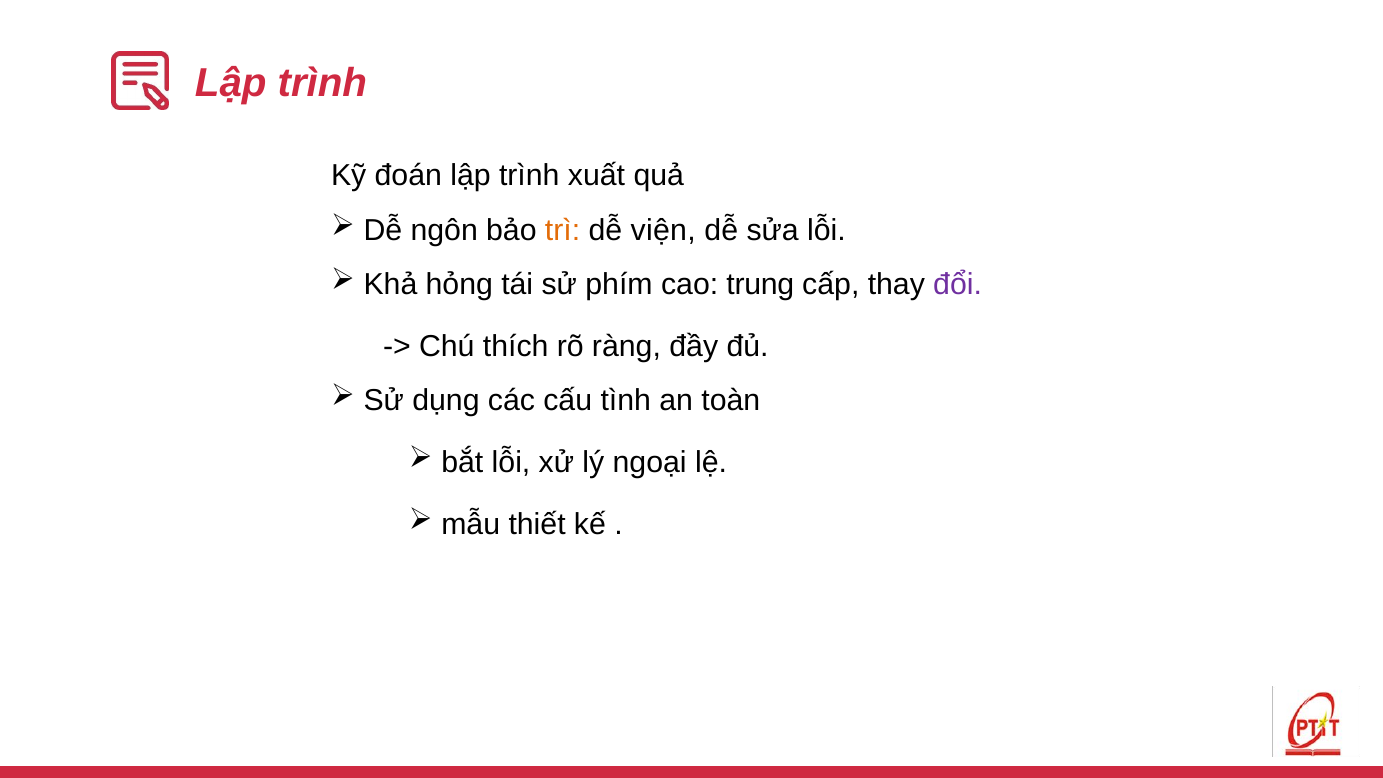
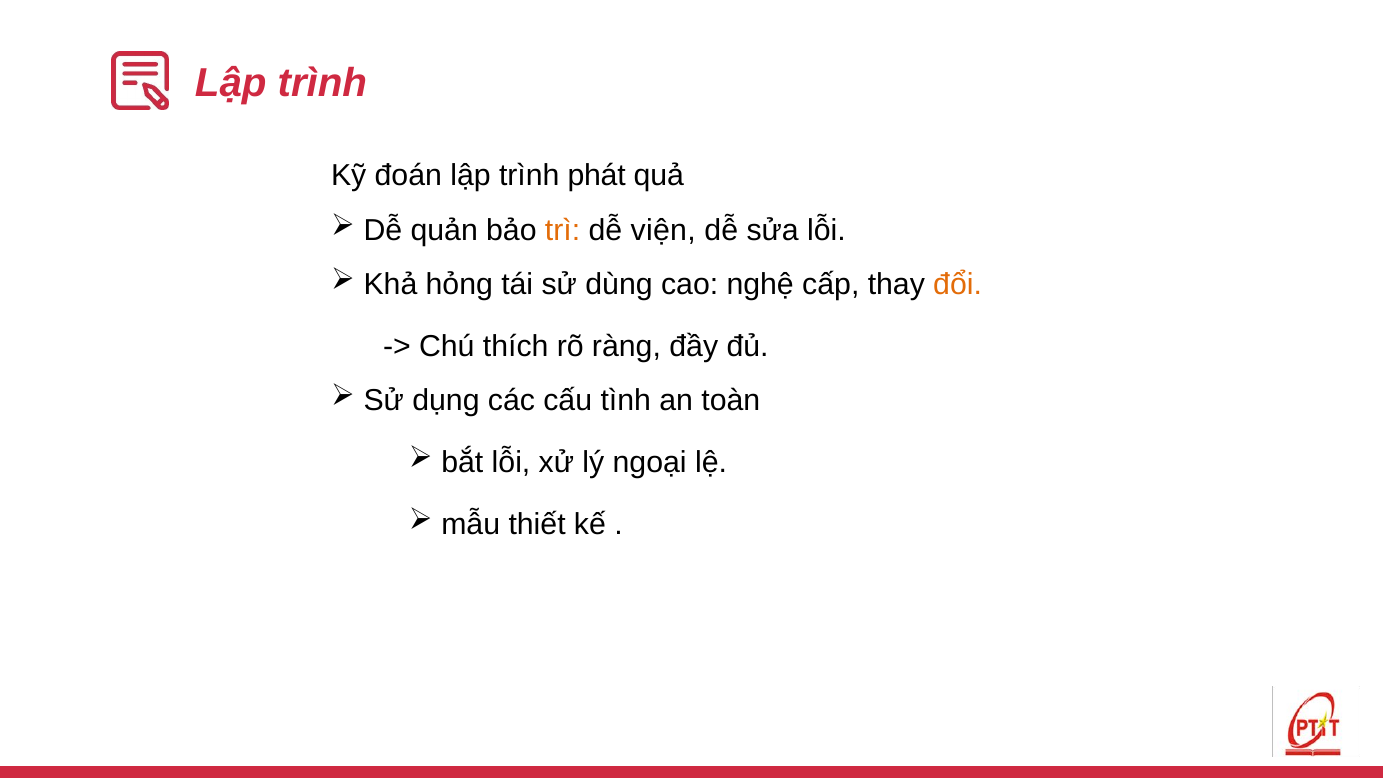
xuất: xuất -> phát (597, 176)
ngôn: ngôn -> quản (444, 230)
phím: phím -> dùng (619, 285)
trung: trung -> nghệ (760, 285)
đổi colour: purple -> orange (958, 285)
